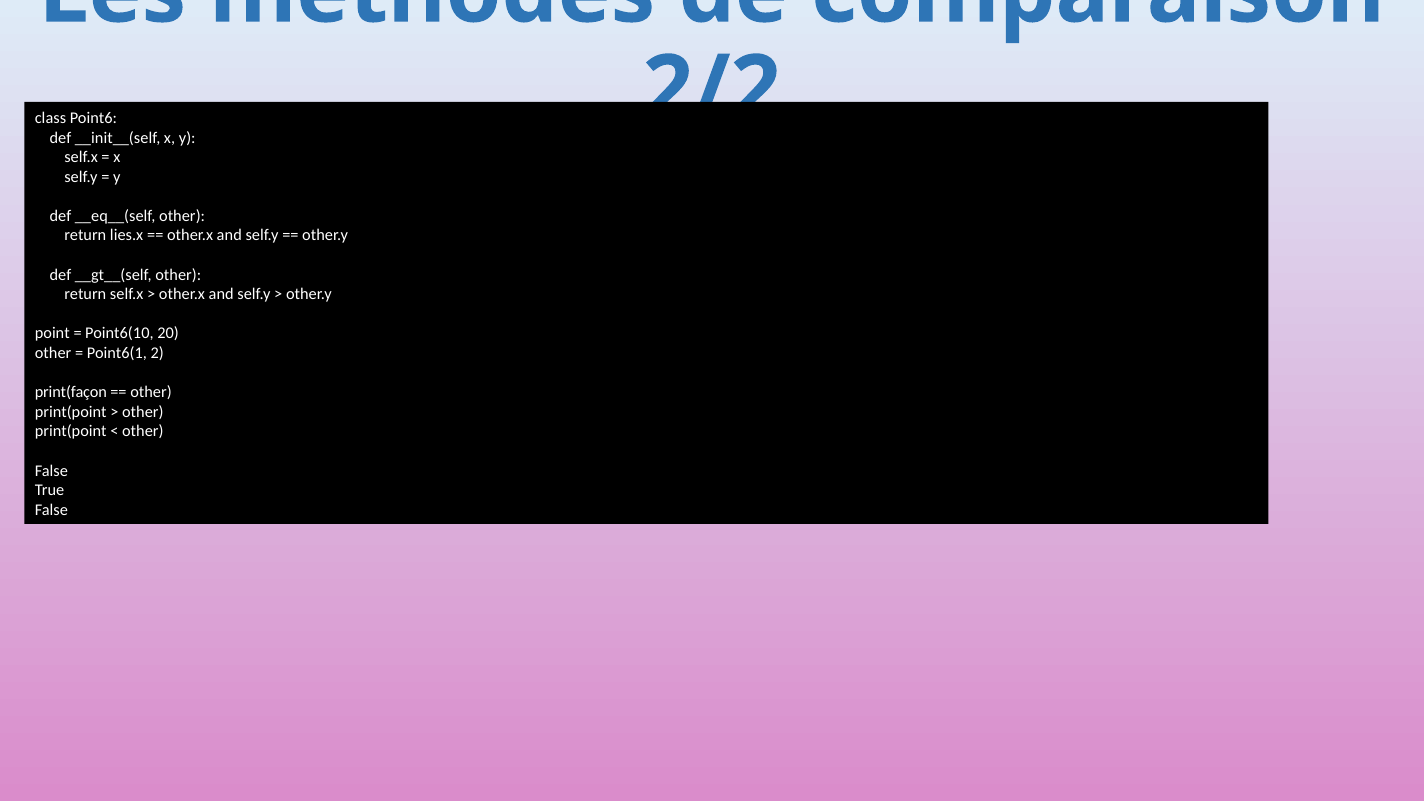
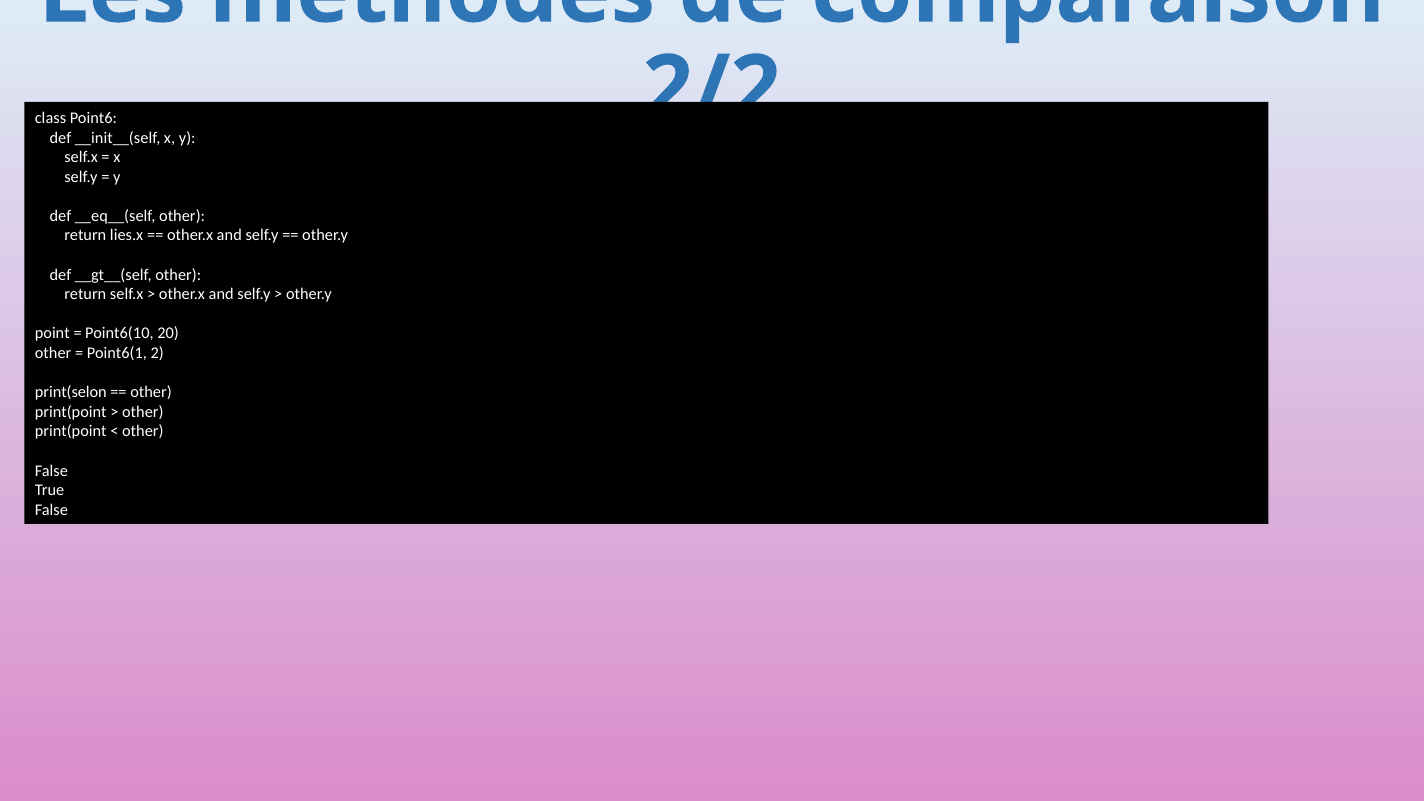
print(façon: print(façon -> print(selon (71, 392)
